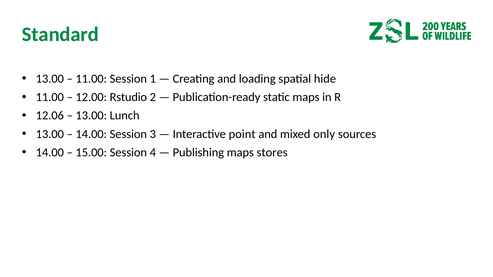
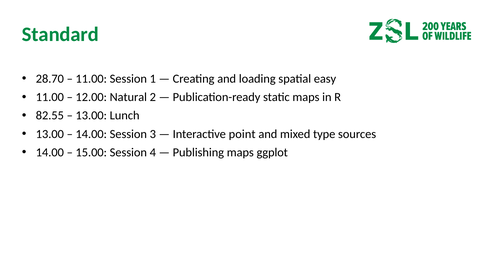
13.00: 13.00 -> 28.70 (50, 79)
hide: hide -> easy (325, 79)
Rstudio: Rstudio -> Natural (128, 97)
12.06: 12.06 -> 82.55 (50, 116)
only: only -> type (324, 134)
stores: stores -> ggplot (272, 153)
